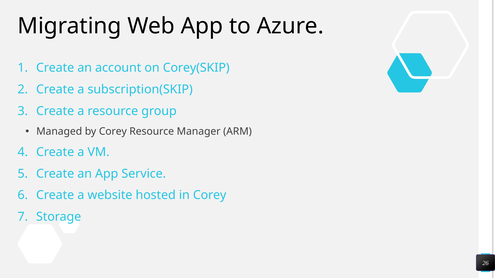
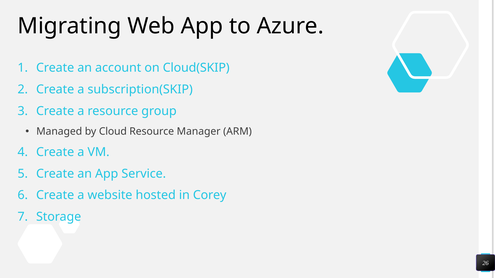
Corey(SKIP: Corey(SKIP -> Cloud(SKIP (196, 68)
by Corey: Corey -> Cloud (113, 132)
